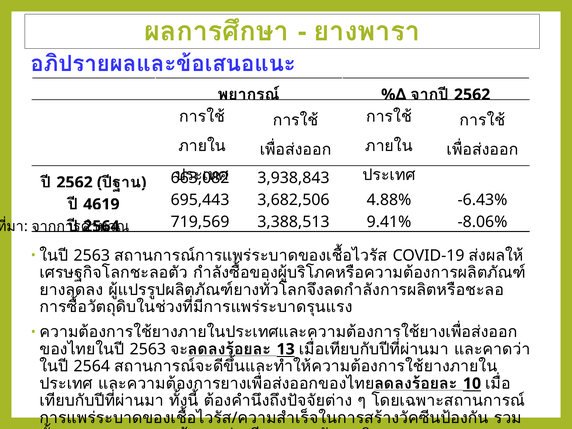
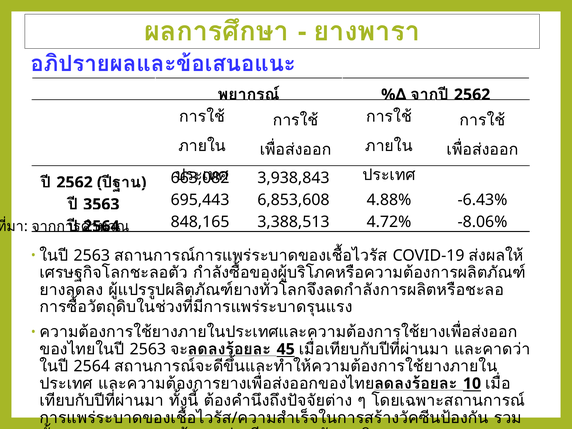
4619: 4619 -> 3563 (101, 204)
3,682,506: 3,682,506 -> 6,853,608 (293, 200)
719,569: 719,569 -> 848,165 (200, 222)
9.41%: 9.41% -> 4.72% (389, 222)
13: 13 -> 45 (286, 349)
